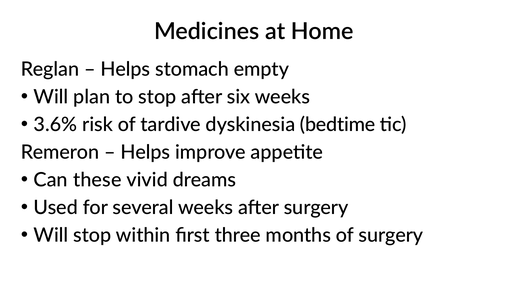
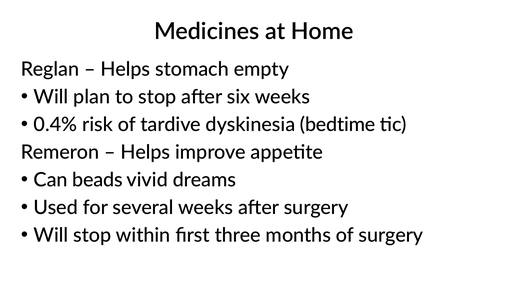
3.6%: 3.6% -> 0.4% (55, 125)
these: these -> beads (97, 180)
